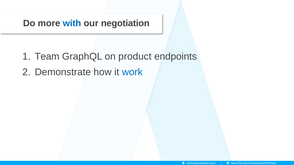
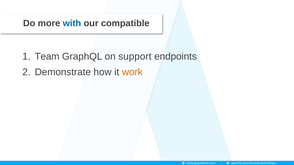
negotiation: negotiation -> compatible (125, 23)
product: product -> support (135, 57)
work colour: blue -> orange (132, 72)
